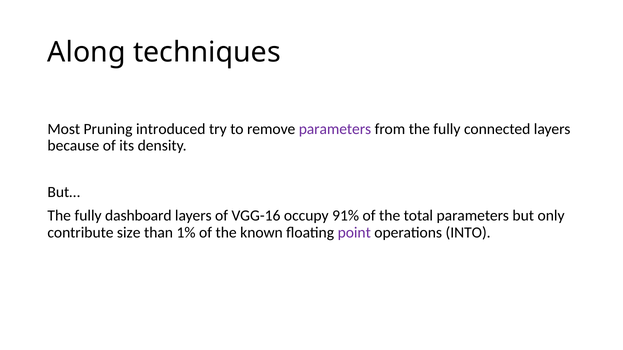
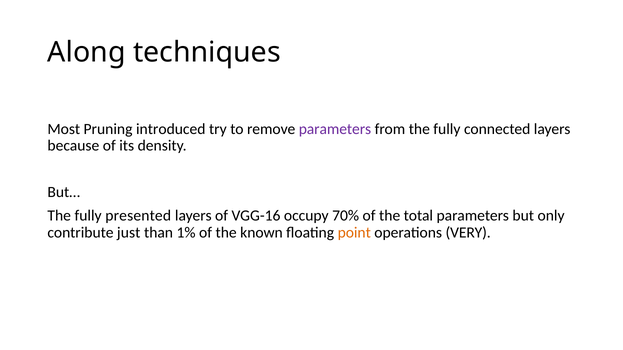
dashboard: dashboard -> presented (138, 216)
91%: 91% -> 70% (346, 216)
size: size -> just (129, 233)
point colour: purple -> orange (354, 233)
INTO: INTO -> VERY (468, 233)
